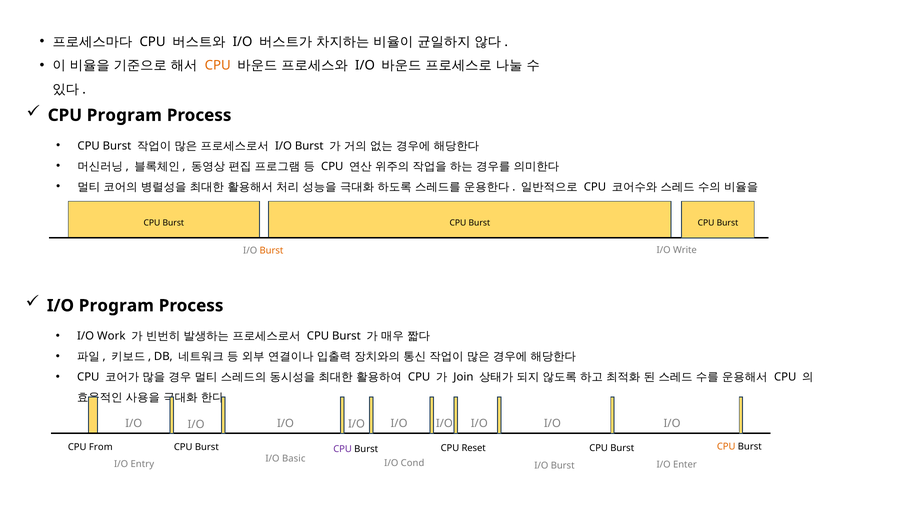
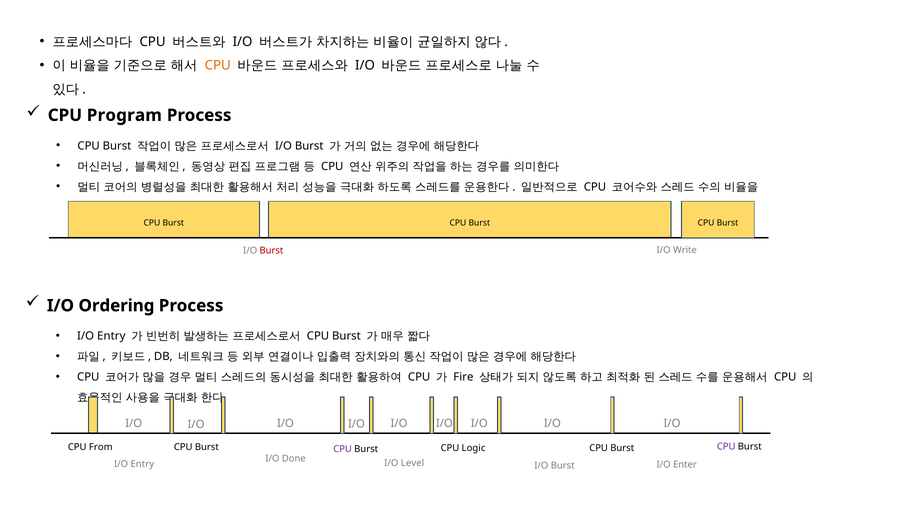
Burst colour: orange -> red (271, 251)
I/O Program: Program -> Ordering (116, 306)
Work: Work -> Entry (111, 336)
Join: Join -> Fire (463, 377)
Reset: Reset -> Logic (474, 448)
CPU colour: orange -> purple (726, 446)
Basic: Basic -> Done (294, 459)
Cond: Cond -> Level (413, 463)
